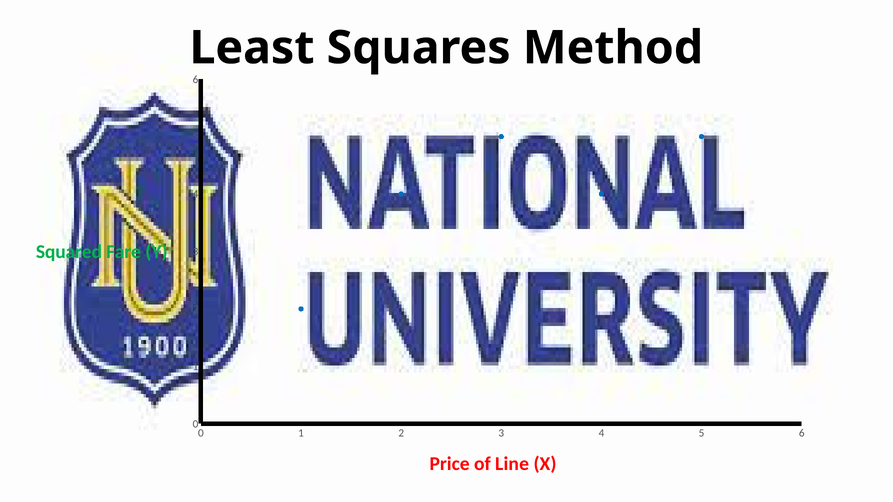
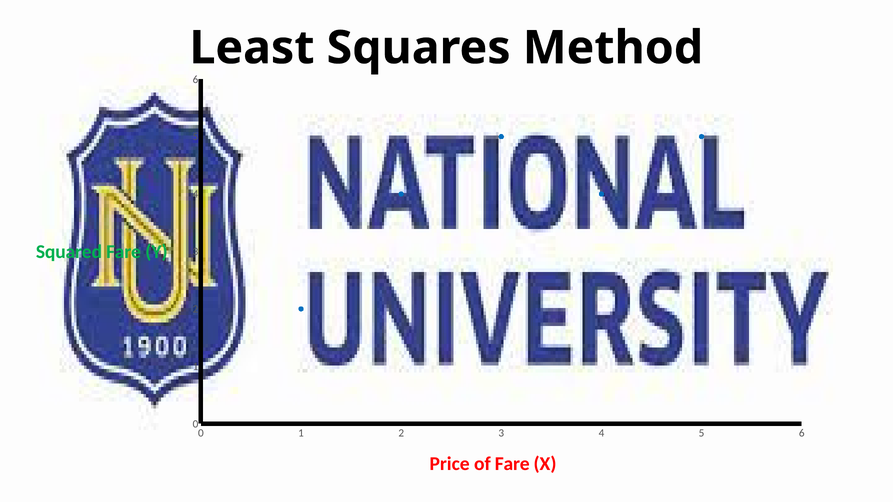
of Line: Line -> Fare (512, 464)
